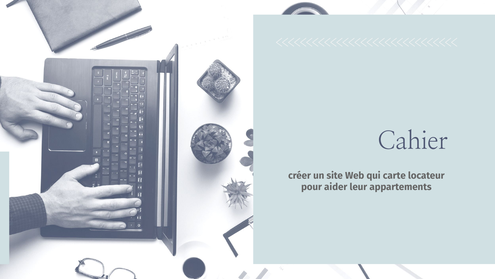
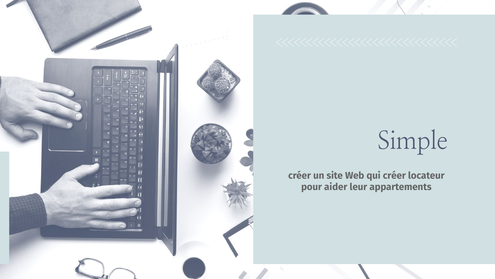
Cahier: Cahier -> Simple (413, 141)
qui carte: carte -> créer (394, 175)
